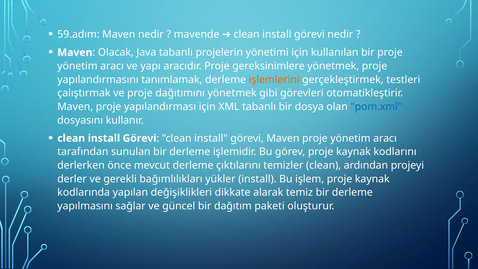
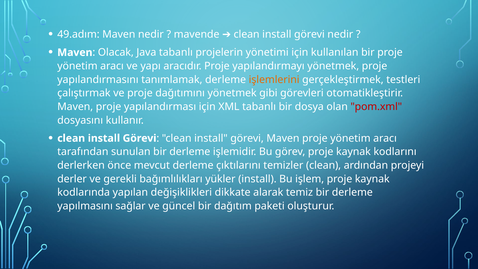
59.adım: 59.adım -> 49.adım (78, 34)
gereksinimlere: gereksinimlere -> yapılandırmayı (268, 66)
pom.xml colour: blue -> red (376, 107)
